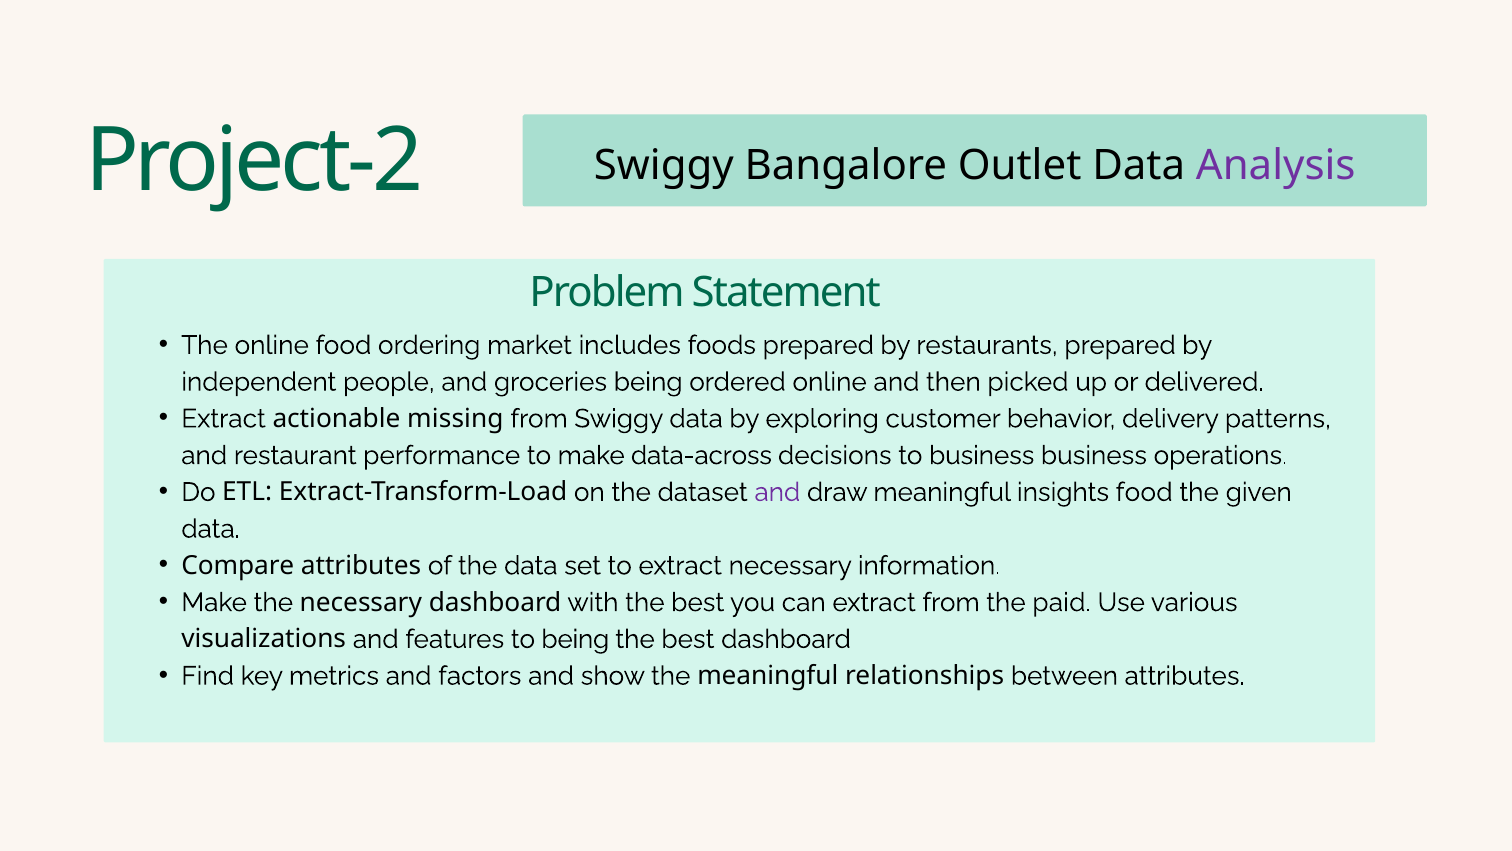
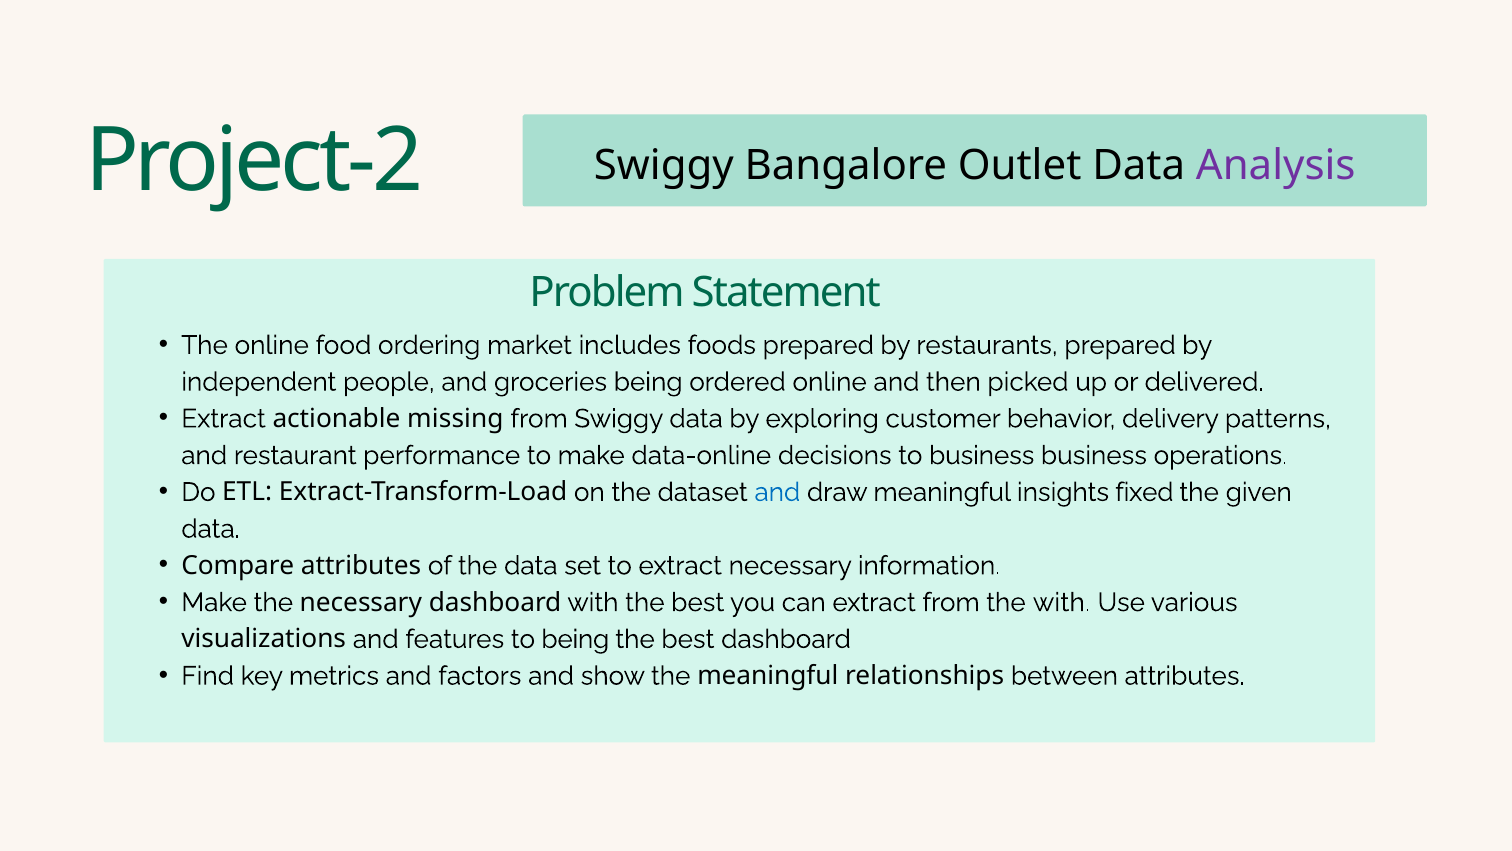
data-across: data-across -> data-online (701, 455)
and colour: purple -> blue (777, 492)
insights food: food -> fixed (1144, 492)
the paid: paid -> with (1061, 602)
